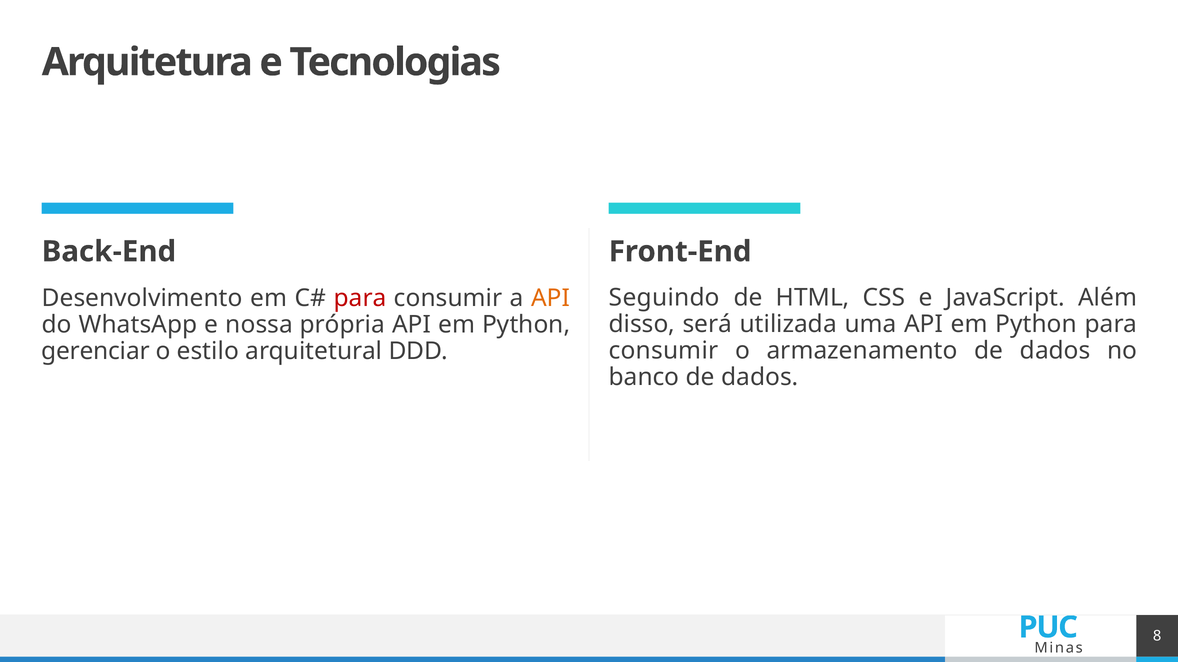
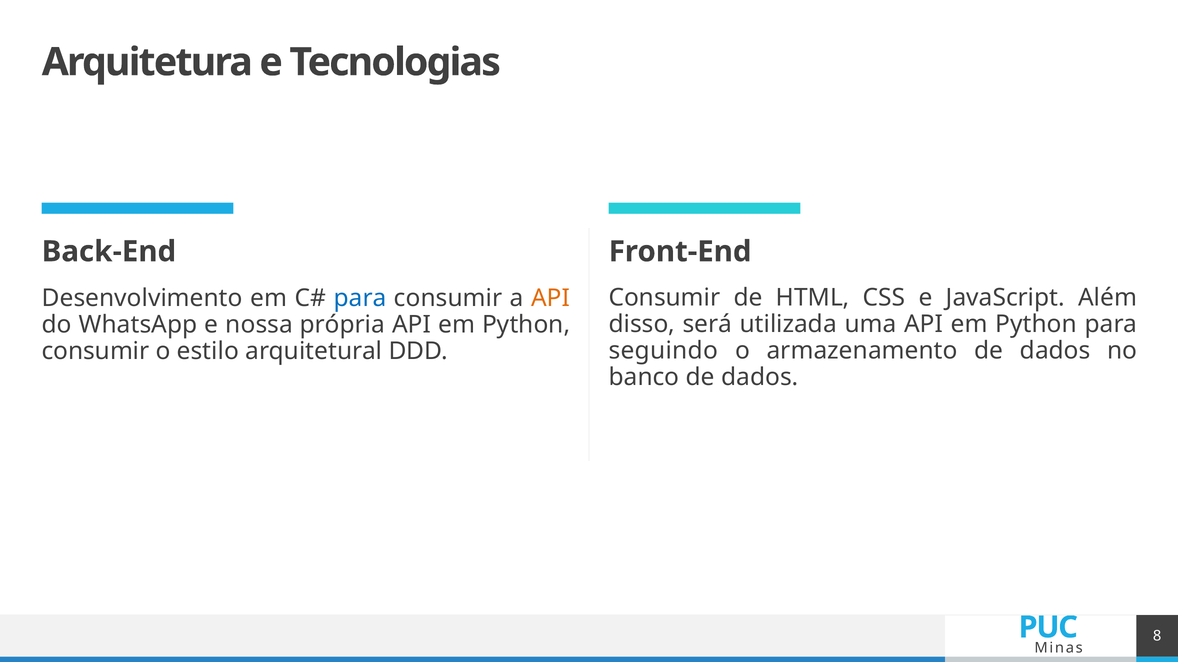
Seguindo: Seguindo -> Consumir (664, 298)
para colour: red -> blue (360, 298)
consumir: consumir -> seguindo (663, 351)
gerenciar: gerenciar -> consumir (96, 351)
